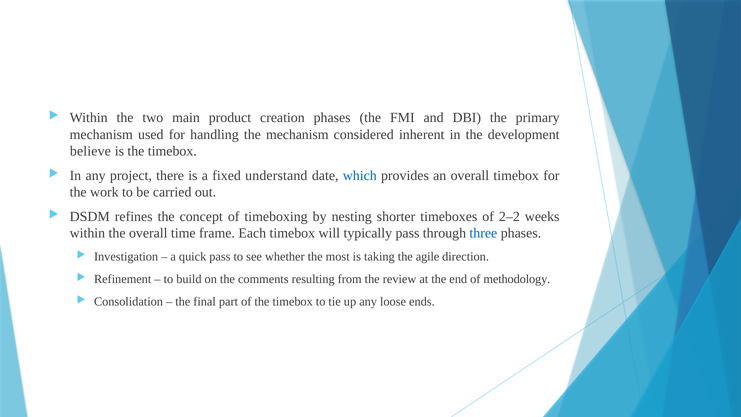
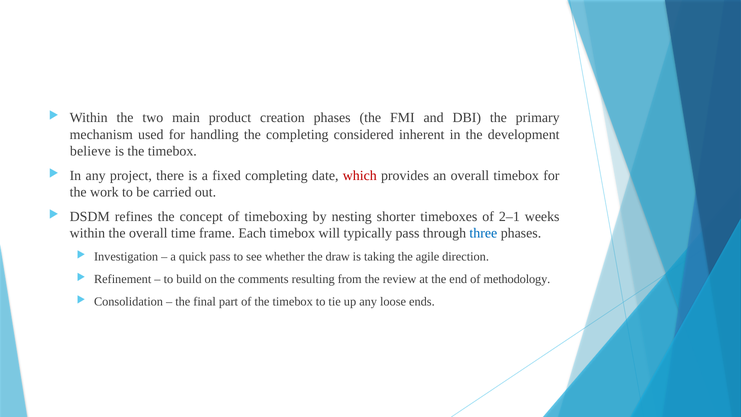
the mechanism: mechanism -> completing (297, 134)
fixed understand: understand -> completing (276, 175)
which colour: blue -> red (360, 175)
2–2: 2–2 -> 2–1 (509, 217)
most: most -> draw (338, 257)
